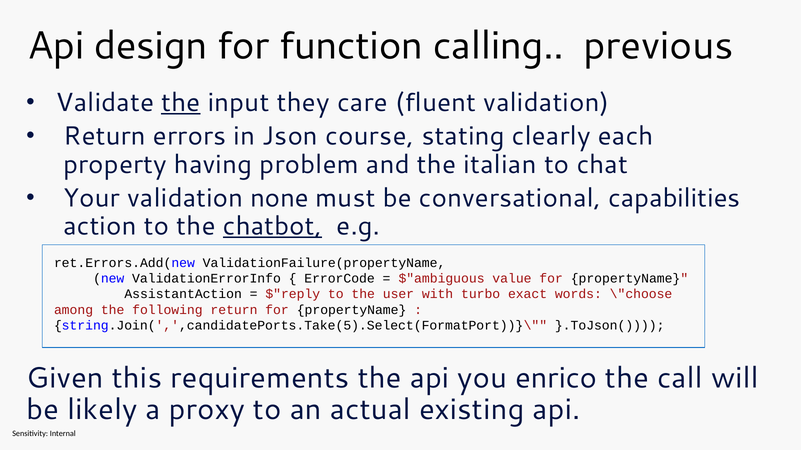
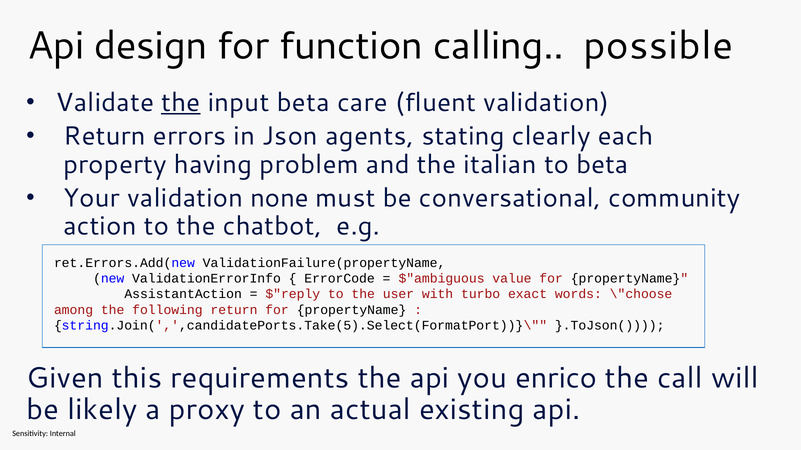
previous: previous -> possible (658, 46)
input they: they -> beta (303, 103)
course: course -> agents (370, 136)
to chat: chat -> beta (602, 165)
capabilities: capabilities -> community (674, 198)
chatbot underline: present -> none (272, 226)
